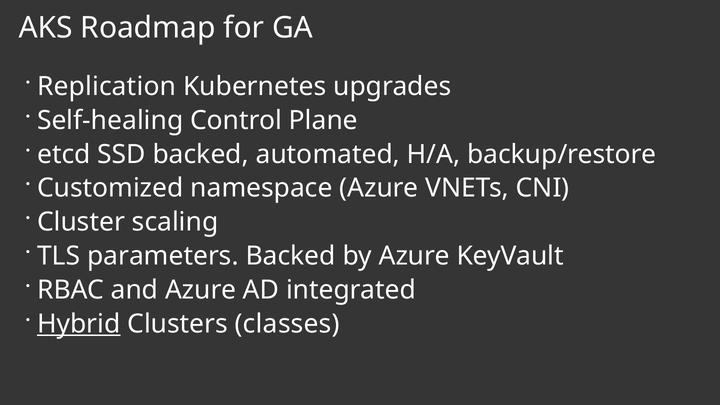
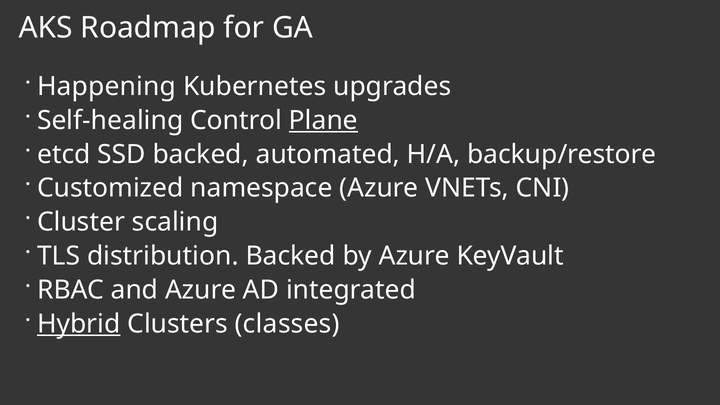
Replication: Replication -> Happening (107, 87)
Plane underline: none -> present (323, 120)
parameters: parameters -> distribution (163, 256)
